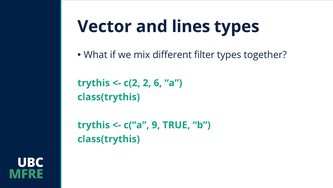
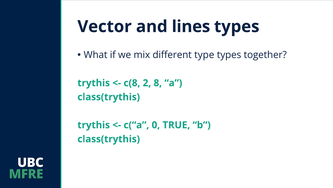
filter: filter -> type (204, 55)
c(2: c(2 -> c(8 (132, 83)
6: 6 -> 8 (158, 83)
9: 9 -> 0 (156, 125)
